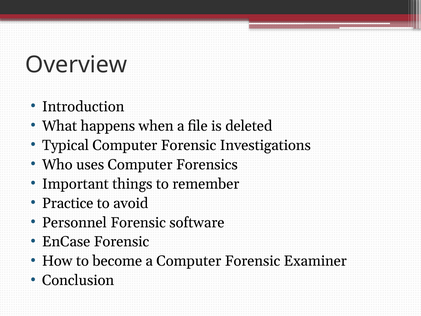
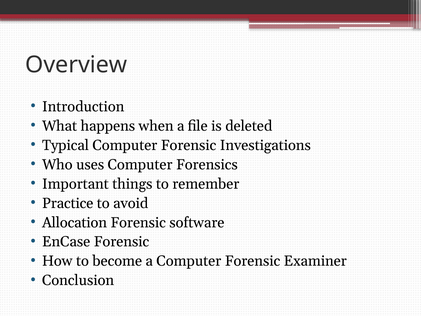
Personnel: Personnel -> Allocation (75, 222)
